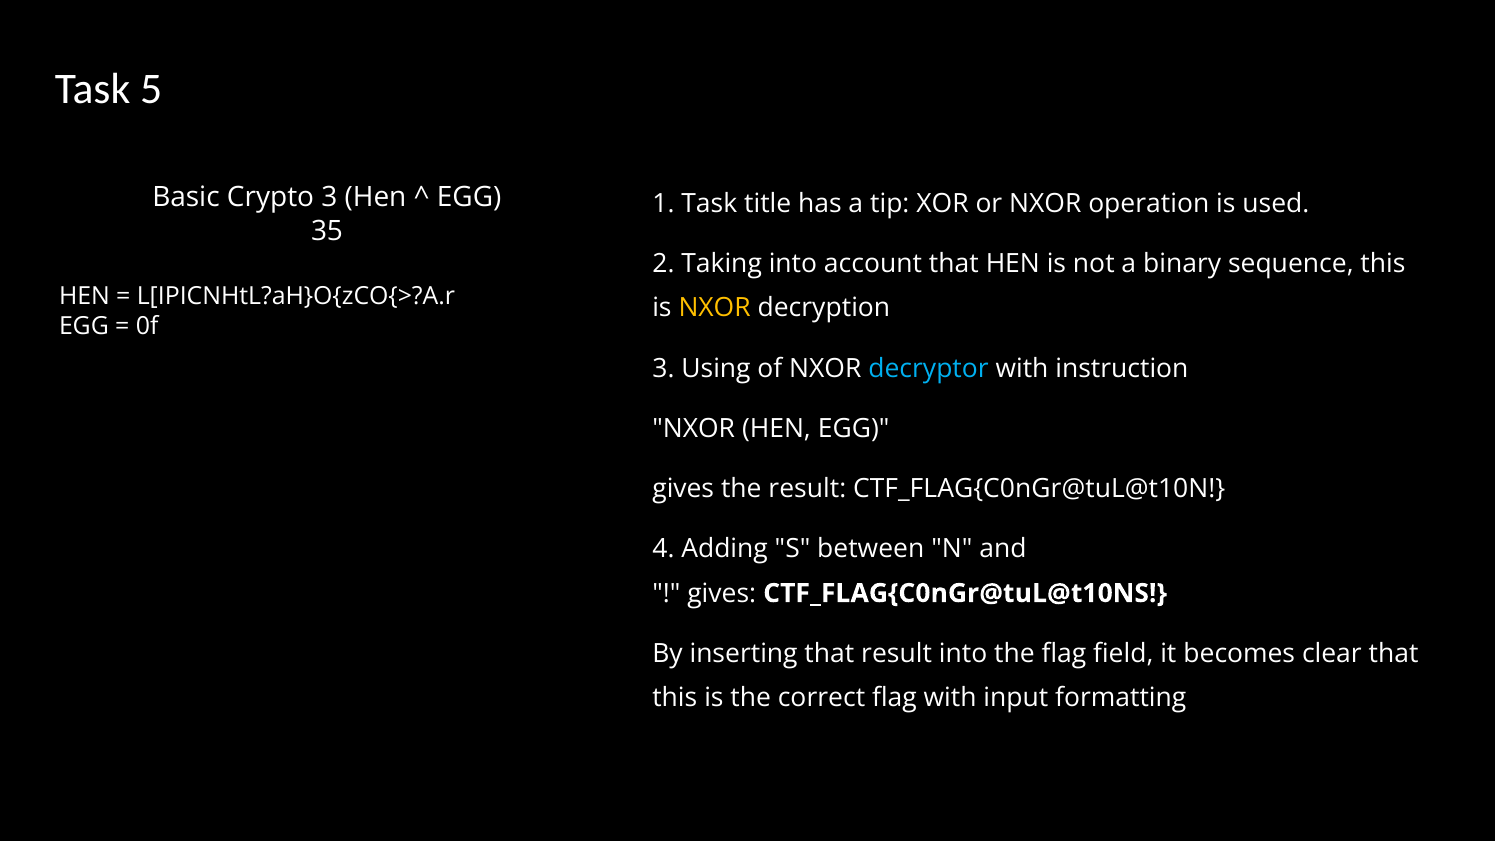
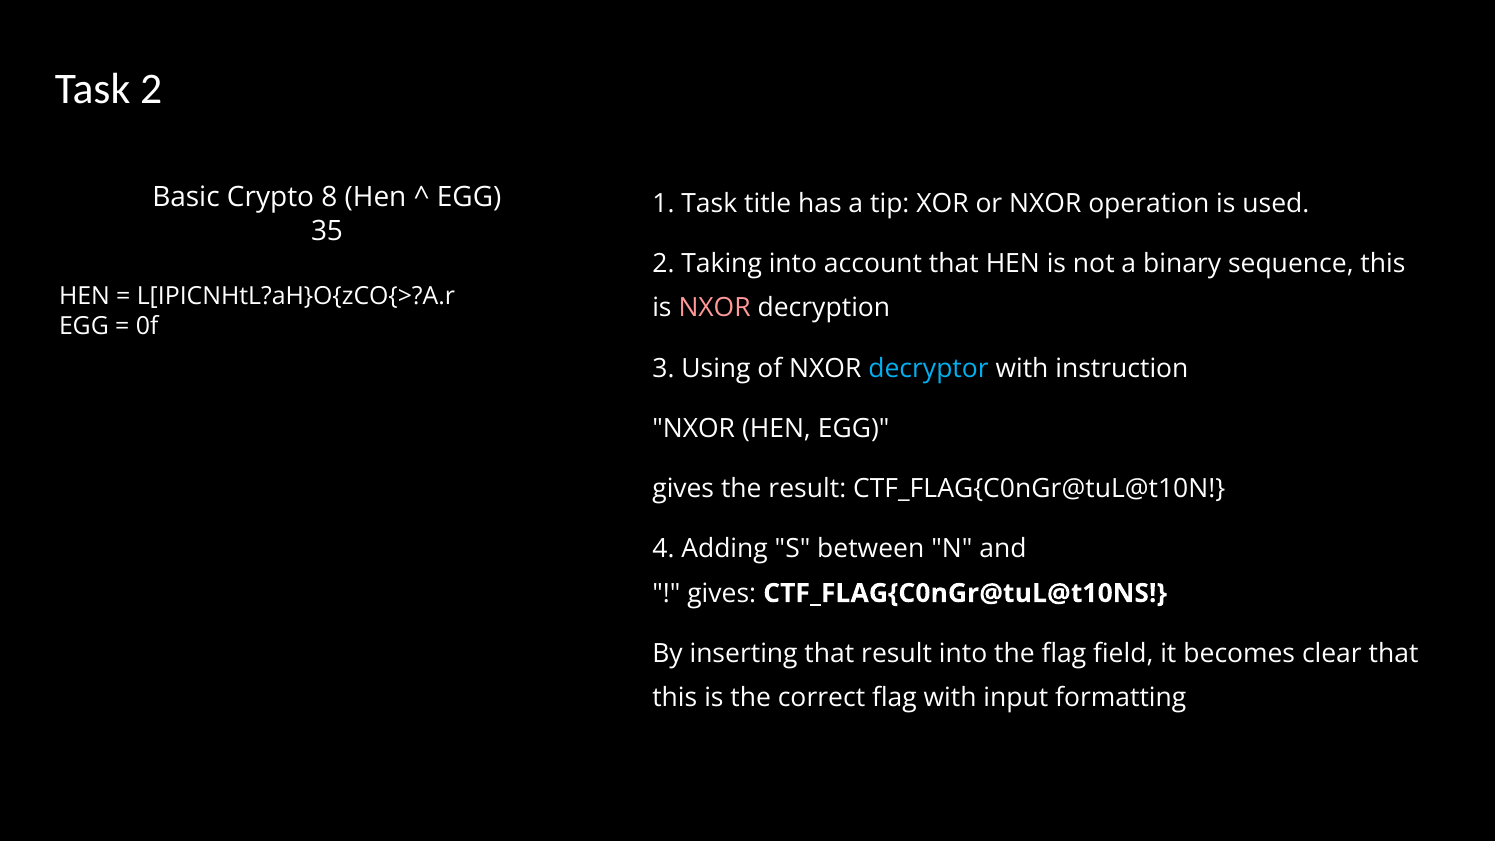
Task 5: 5 -> 2 (151, 89)
Crypto 3: 3 -> 8 (329, 197)
NXOR colour: yellow -> pink (715, 308)
